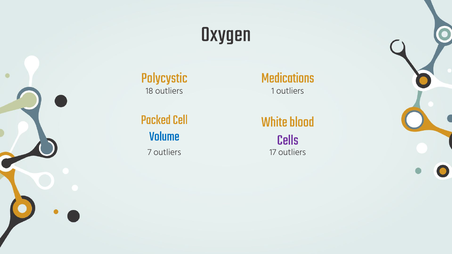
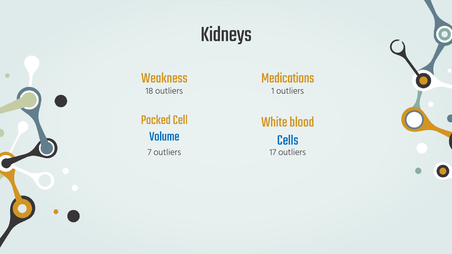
Oxygen: Oxygen -> Kidneys (226, 34)
Polycystic: Polycystic -> Weakness (164, 78)
Cells colour: purple -> blue (288, 140)
